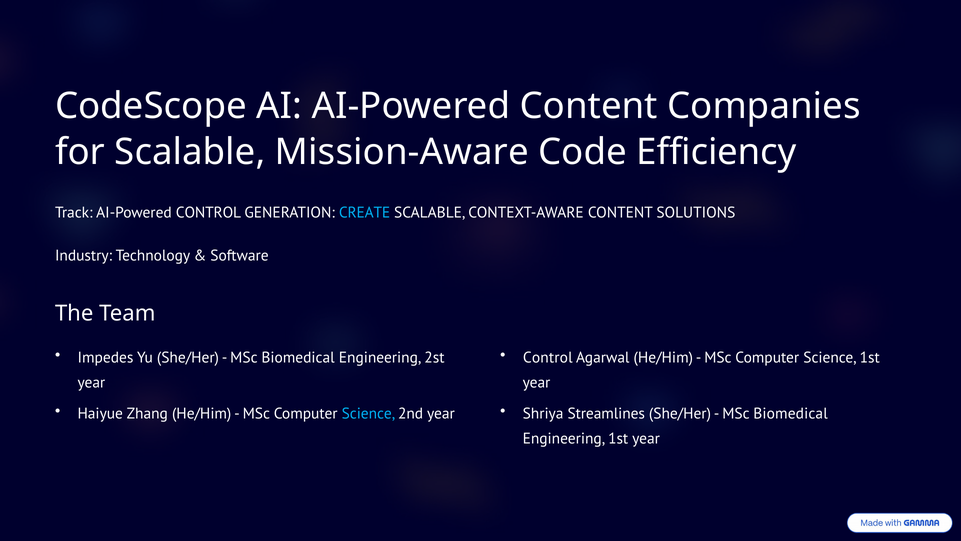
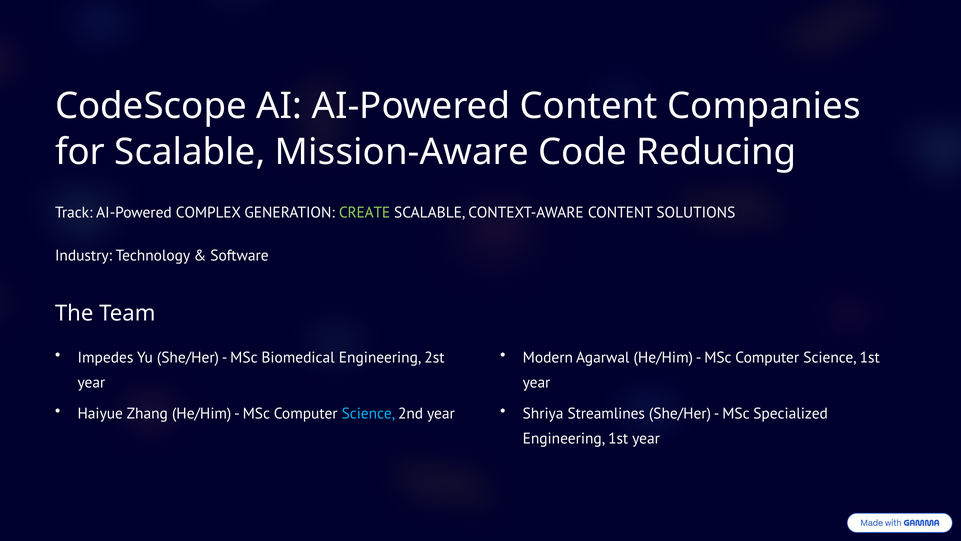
Efficiency: Efficiency -> Reducing (716, 152)
AI-Powered CONTROL: CONTROL -> COMPLEX (208, 213)
CREATE colour: light blue -> light green (365, 213)
Control: Control -> Modern (548, 358)
Biomedical: Biomedical -> Specialized (791, 413)
